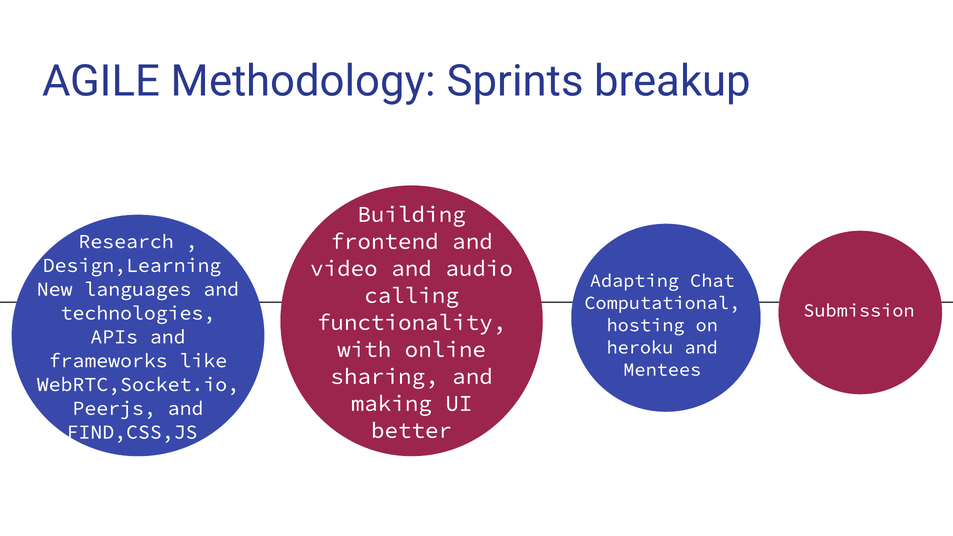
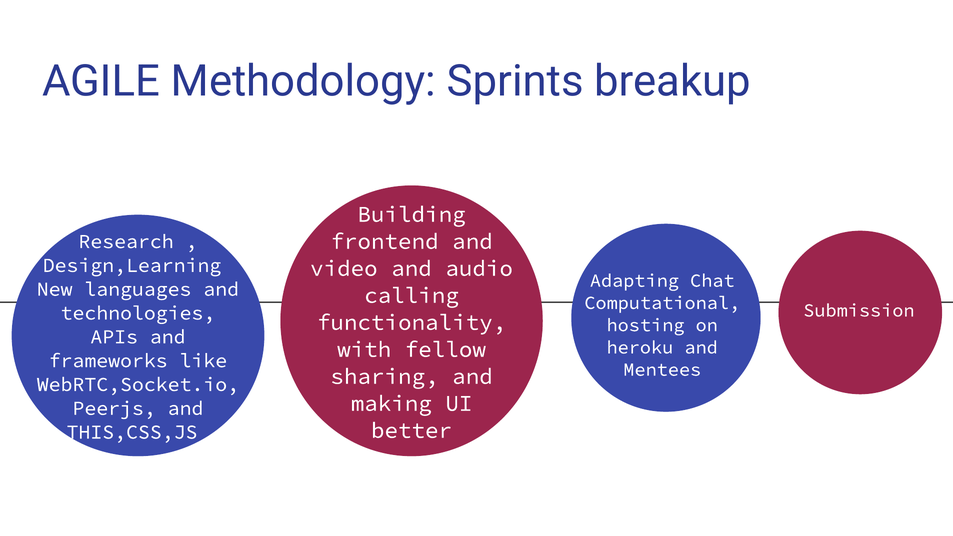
online: online -> fellow (445, 349)
FIND,CSS,JS: FIND,CSS,JS -> THIS,CSS,JS (132, 432)
